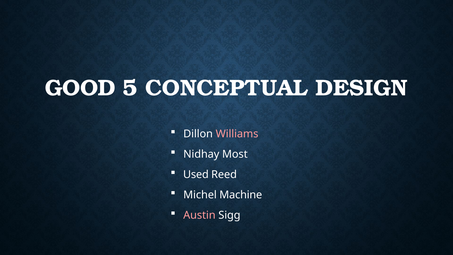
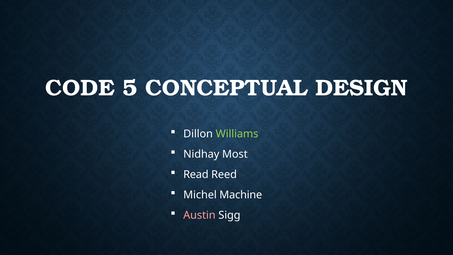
GOOD: GOOD -> CODE (80, 88)
Williams colour: pink -> light green (237, 134)
Used: Used -> Read (196, 174)
